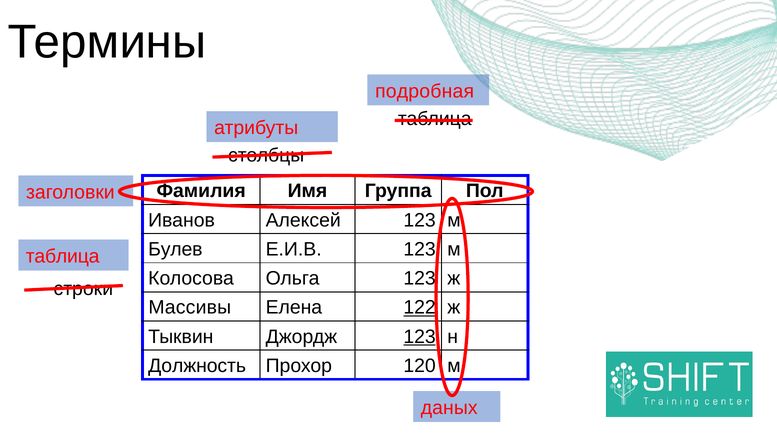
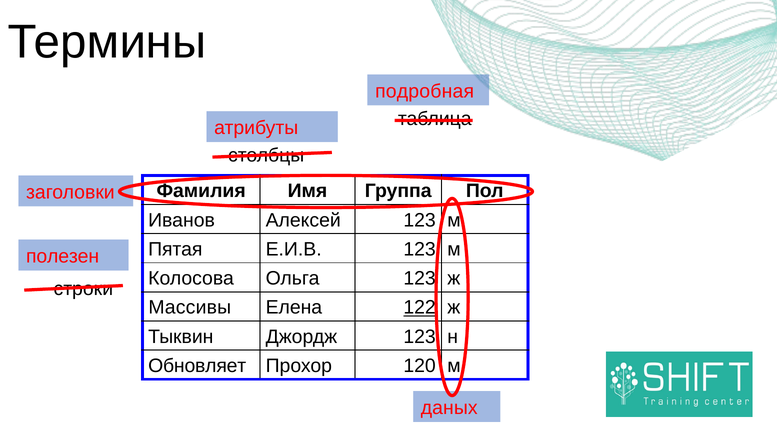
Булев: Булев -> Пятая (175, 249)
таблица: таблица -> полезен (63, 256)
123 underline: present -> none (420, 337)
Должность: Должность -> Обновляет (197, 366)
